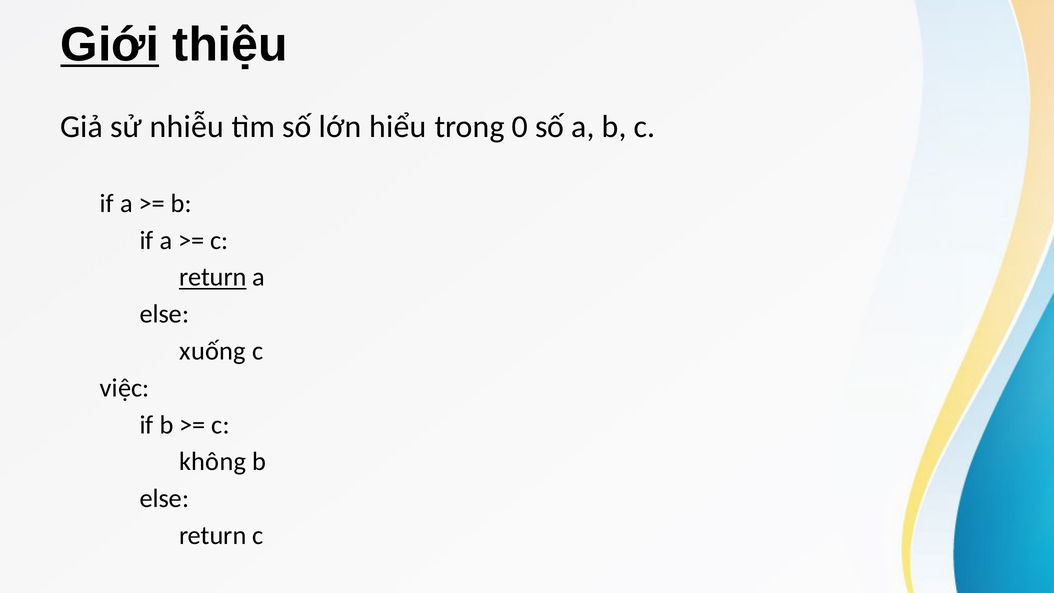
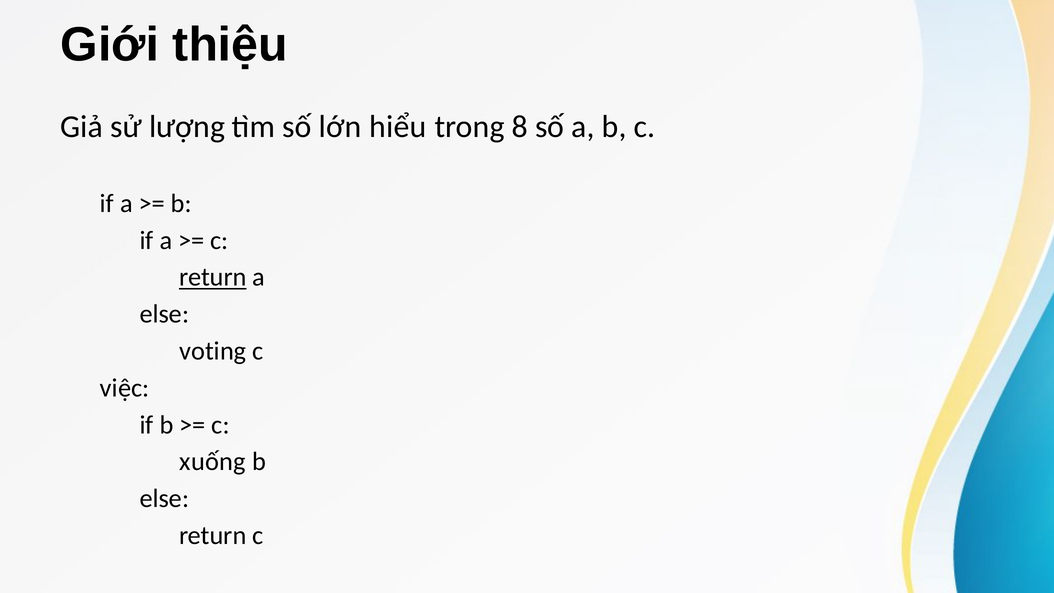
Giới underline: present -> none (110, 45)
nhiễu: nhiễu -> lượng (187, 127)
0: 0 -> 8 (520, 127)
xuống: xuống -> voting (213, 351)
không: không -> xuống (213, 462)
